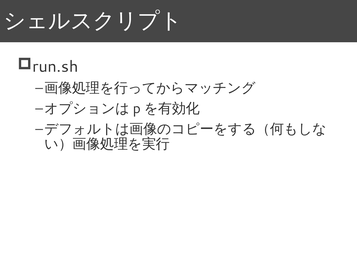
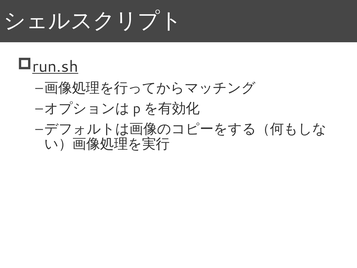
run.sh underline: none -> present (55, 66)
